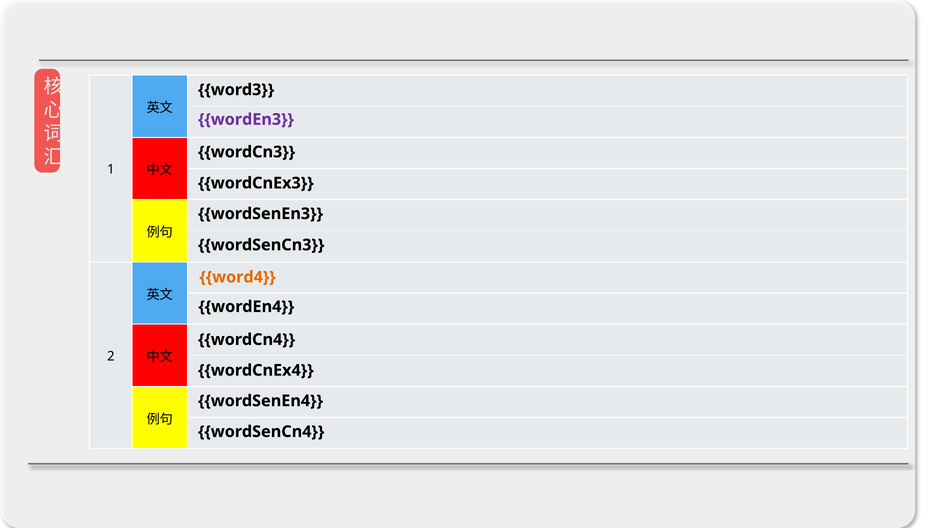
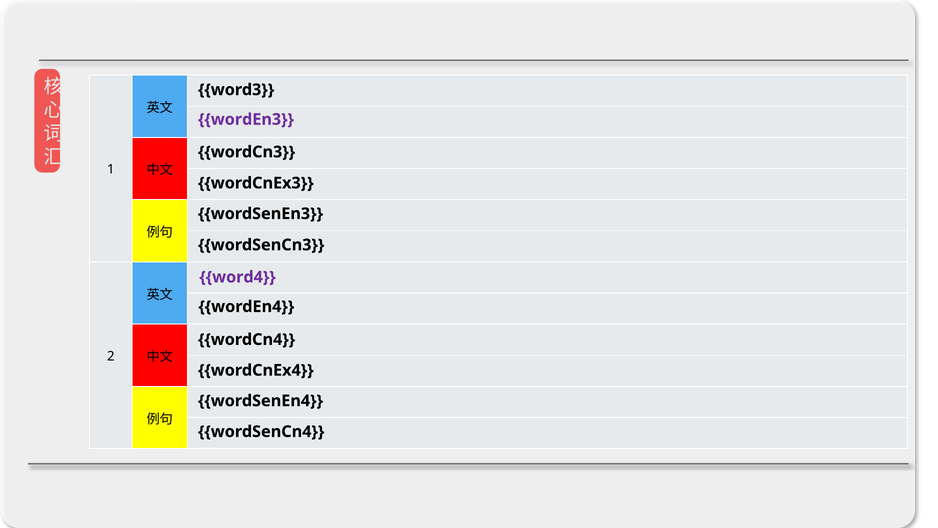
word4 colour: orange -> purple (238, 277)
